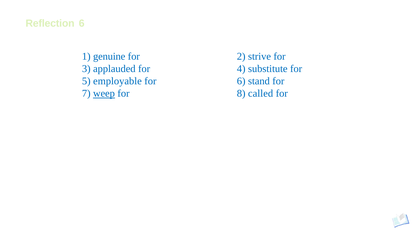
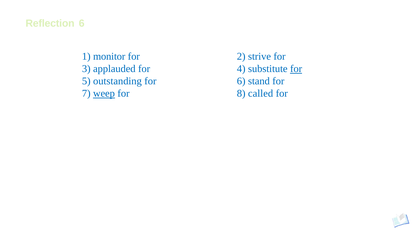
genuine: genuine -> monitor (109, 56)
for underline: none -> present (296, 69)
employable: employable -> outstanding (117, 81)
